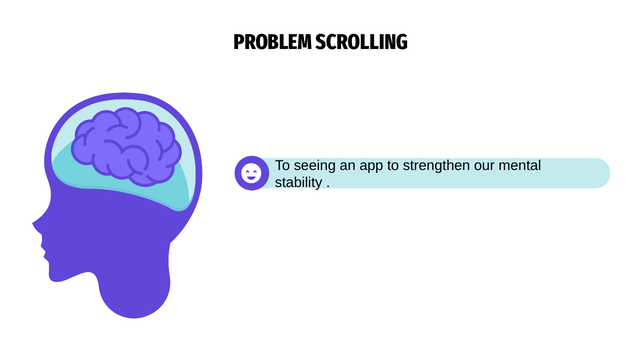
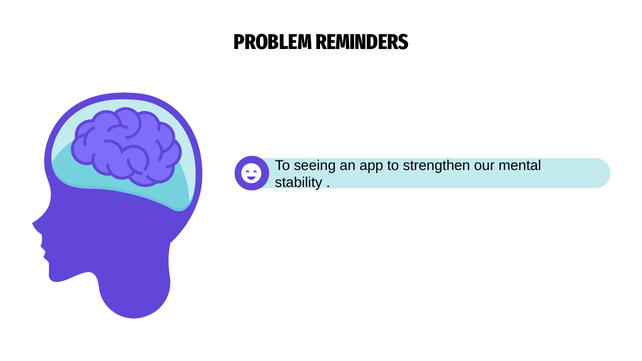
SCROLLING: SCROLLING -> REMINDERS (362, 42)
